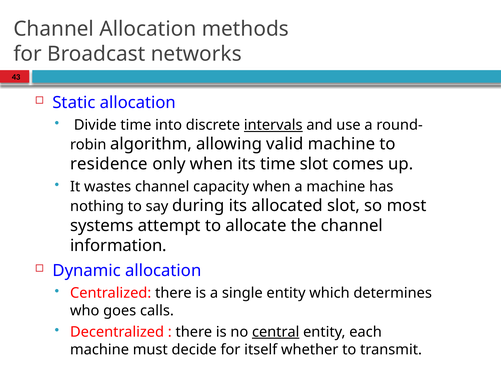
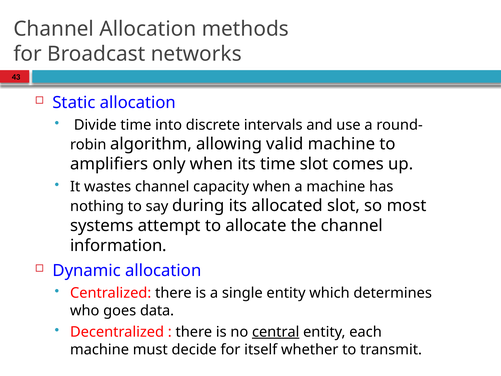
intervals underline: present -> none (273, 125)
residence: residence -> amplifiers (109, 164)
calls: calls -> data (157, 310)
